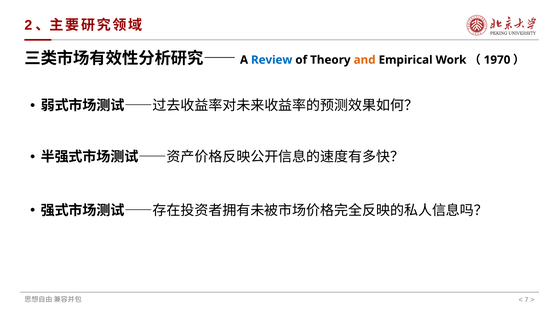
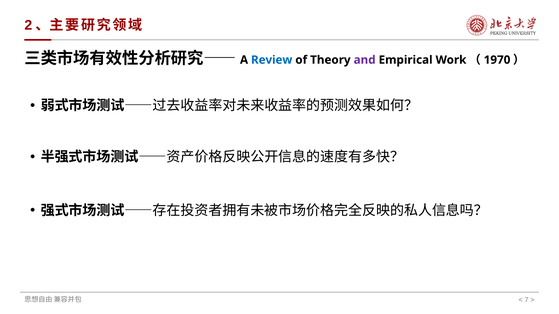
and colour: orange -> purple (365, 60)
